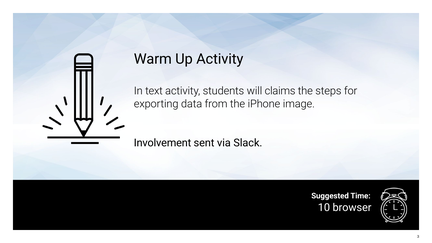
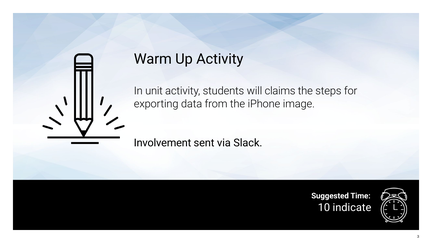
text: text -> unit (154, 91)
browser: browser -> indicate (352, 208)
